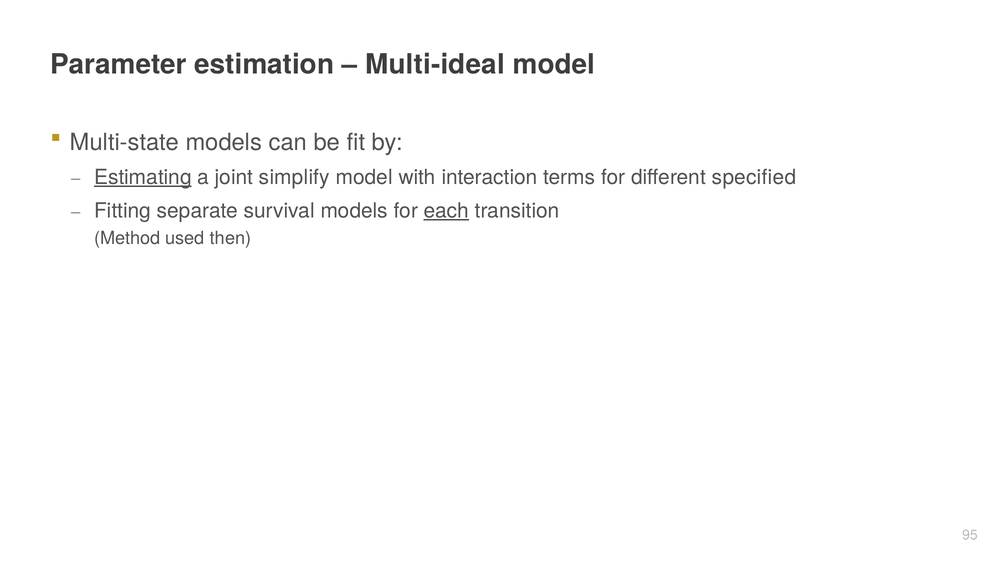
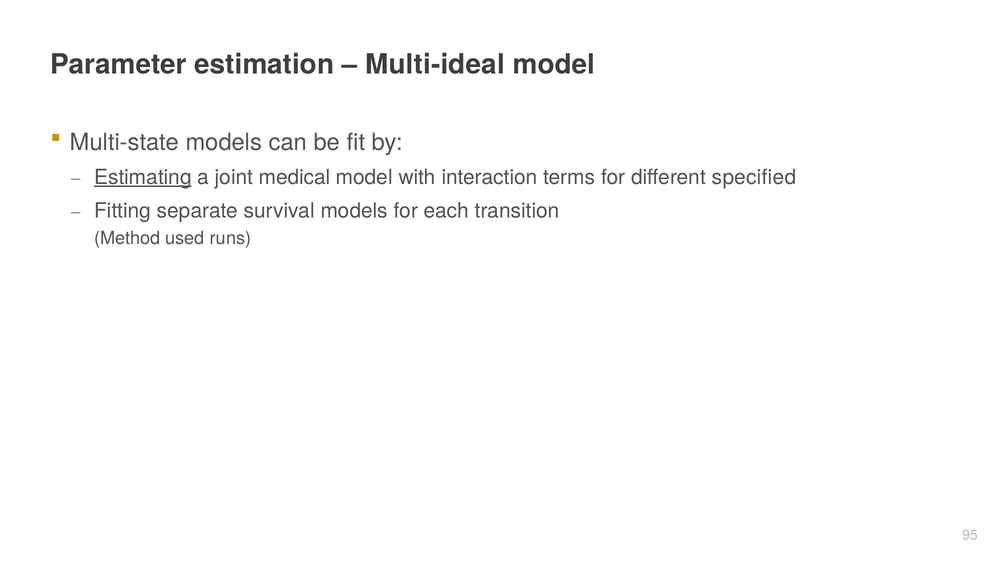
simplify: simplify -> medical (295, 177)
each underline: present -> none (446, 211)
then: then -> runs (231, 238)
